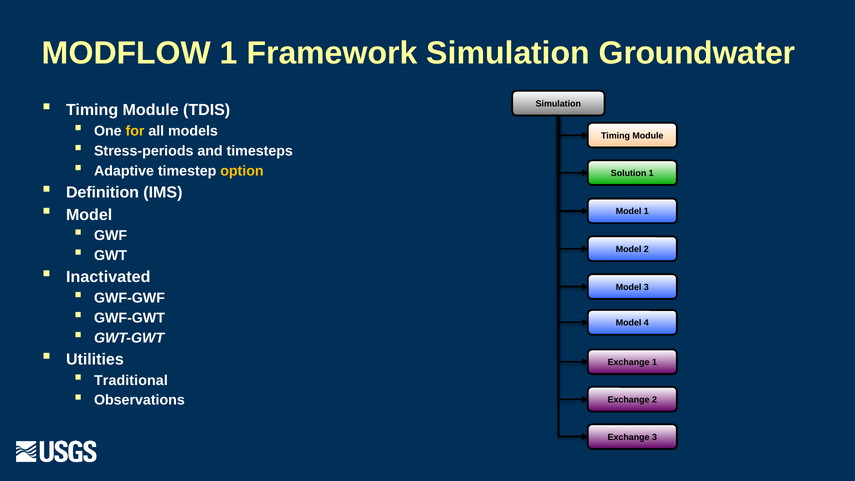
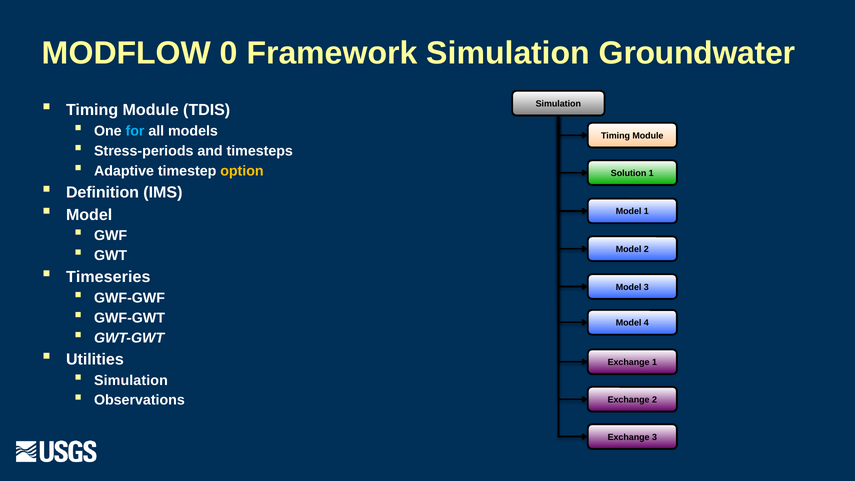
MODFLOW 1: 1 -> 0 (229, 53)
for colour: yellow -> light blue (135, 131)
Inactivated: Inactivated -> Timeseries (108, 277)
Traditional: Traditional -> Simulation (131, 380)
